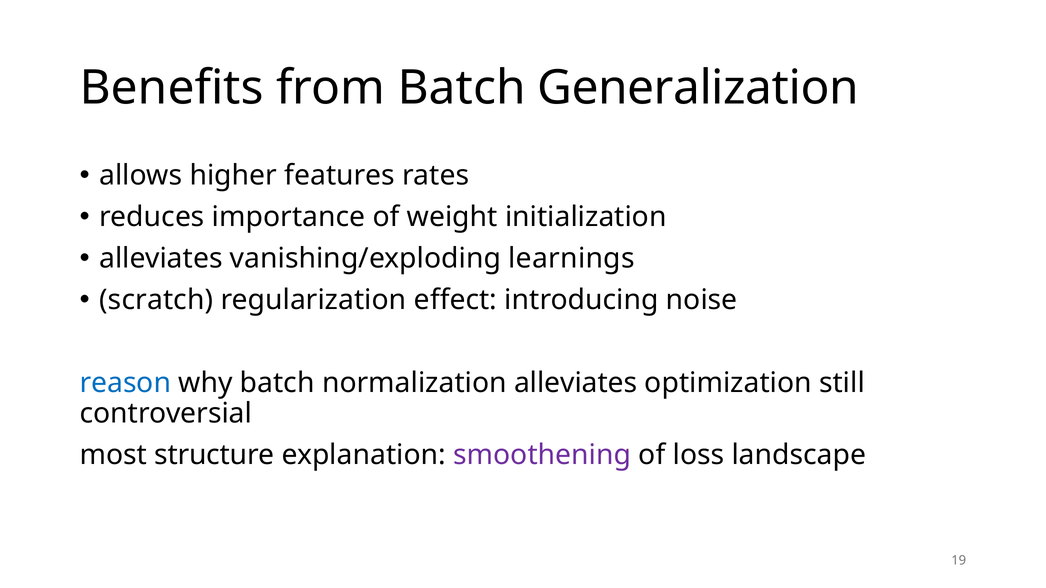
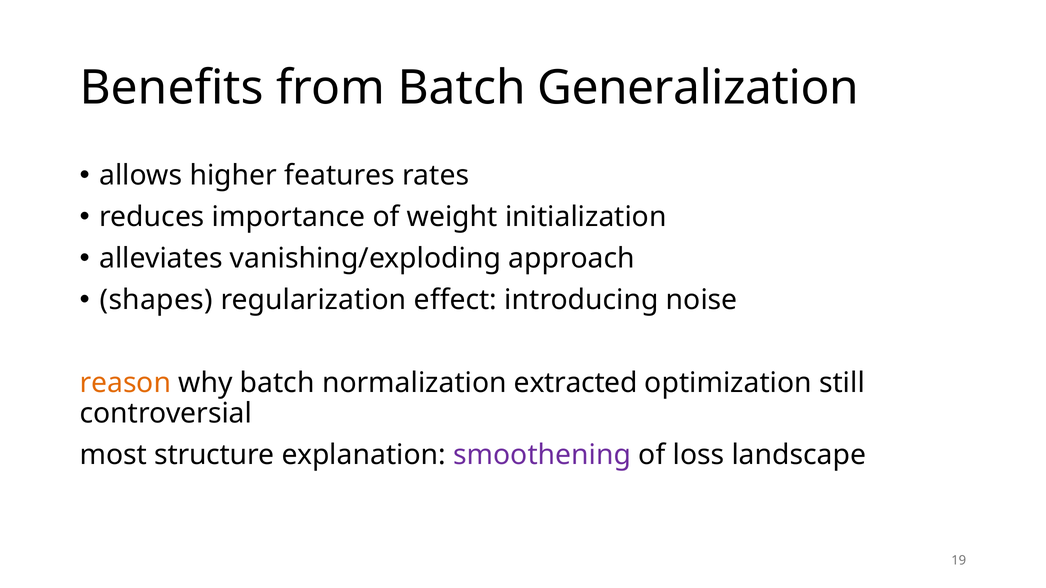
learnings: learnings -> approach (572, 259)
scratch: scratch -> shapes (156, 300)
reason colour: blue -> orange (125, 383)
normalization alleviates: alleviates -> extracted (576, 383)
